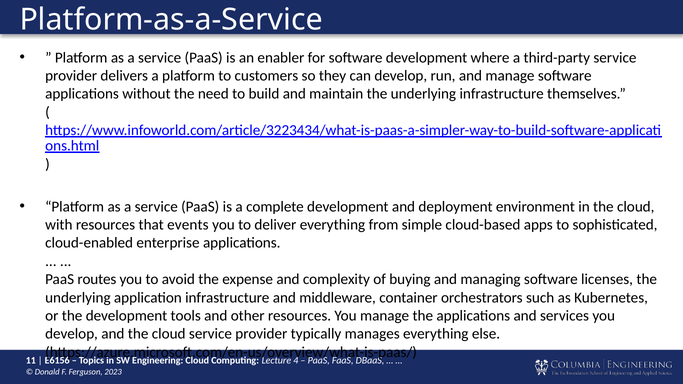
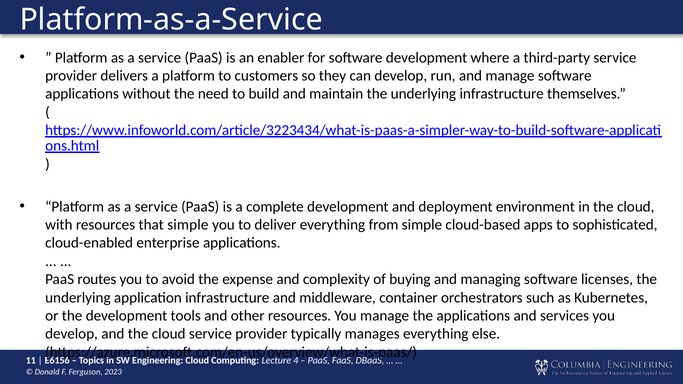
that events: events -> simple (188, 225)
